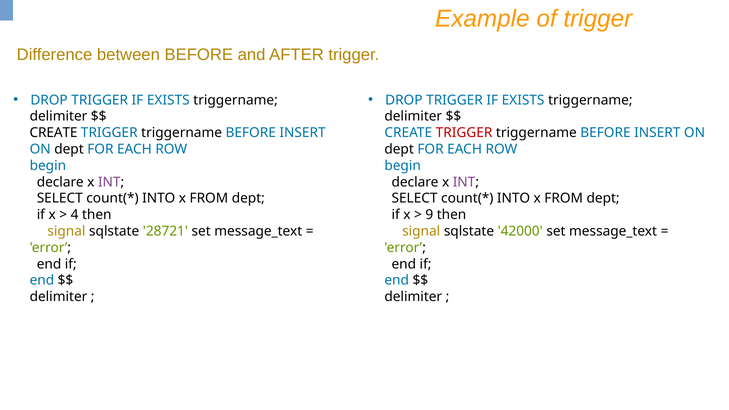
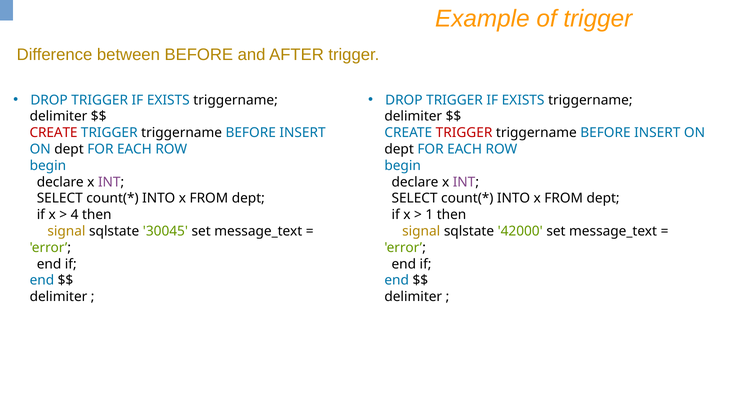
CREATE colour: black -> red (54, 133)
9: 9 -> 1 (429, 215)
28721: 28721 -> 30045 (165, 231)
